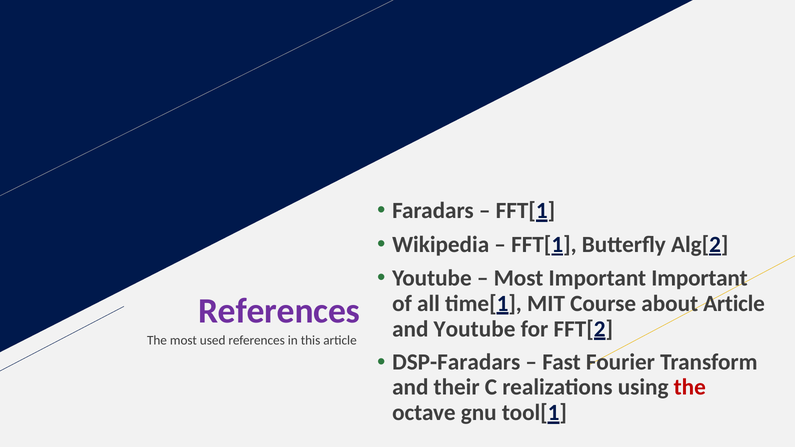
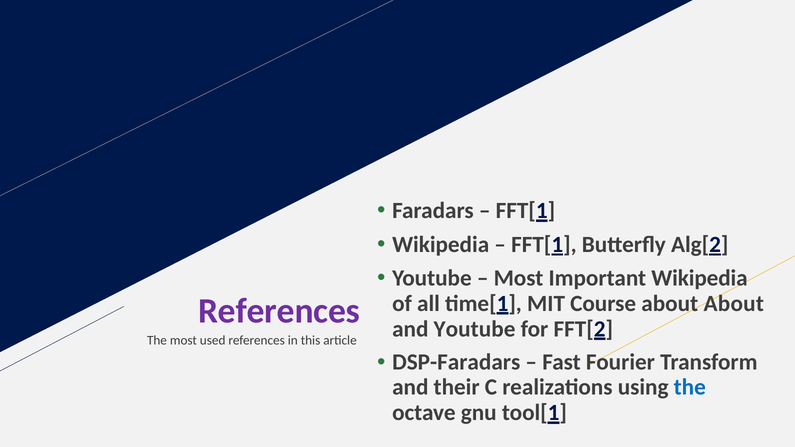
Important Important: Important -> Wikipedia (699, 278)
about Article: Article -> About (734, 303)
the colour: red -> blue (690, 387)
